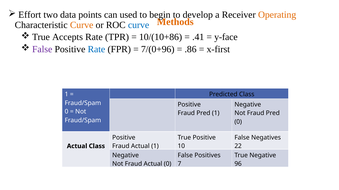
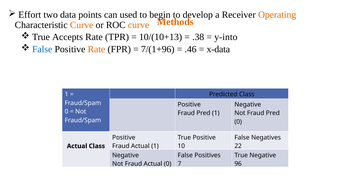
curve colour: blue -> orange (139, 25)
10/(10+86: 10/(10+86 -> 10/(10+13 (161, 37)
.41: .41 -> .38 (198, 37)
y-face: y-face -> y-into (226, 37)
False colour: purple -> blue (42, 49)
Rate colour: blue -> orange (96, 49)
7/(0+96: 7/(0+96 -> 7/(1+96 (158, 49)
.86: .86 -> .46 (191, 49)
x-first: x-first -> x-data (218, 49)
